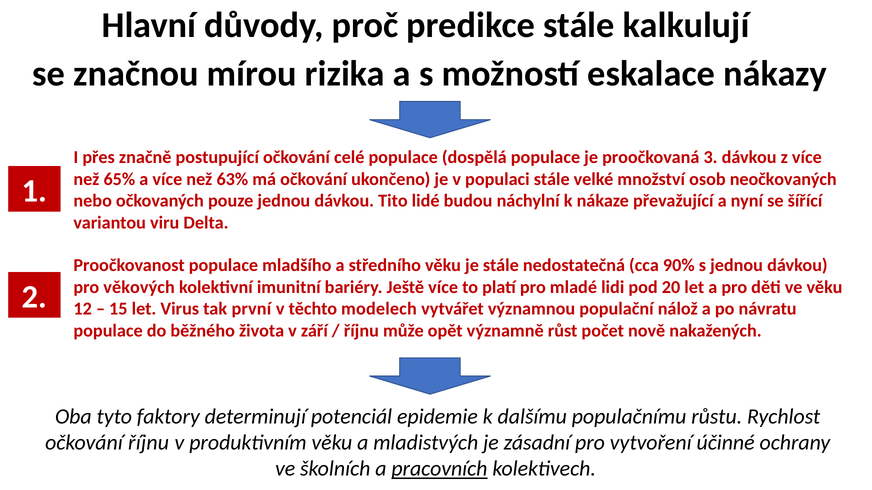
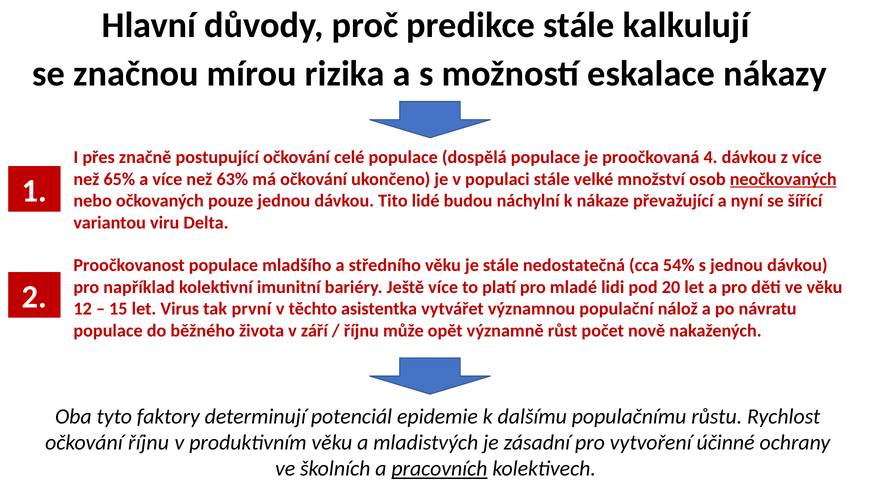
3: 3 -> 4 (711, 157)
neočkovaných underline: none -> present (783, 179)
90%: 90% -> 54% (679, 266)
věkových: věkových -> například (139, 287)
modelech: modelech -> asistentka (379, 309)
